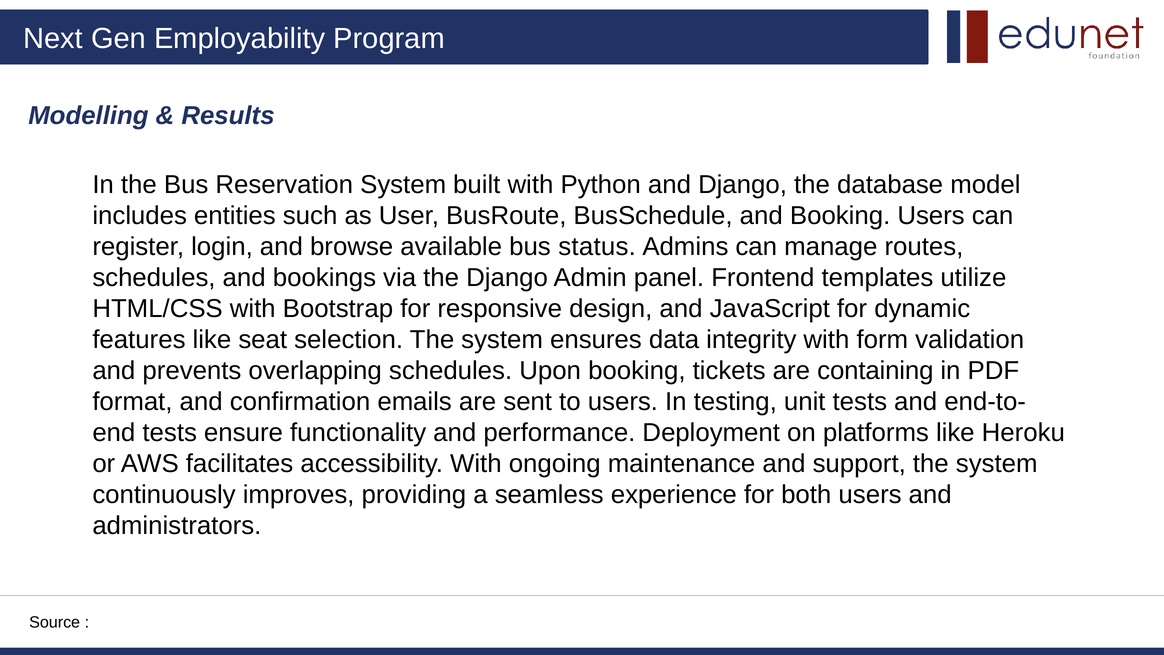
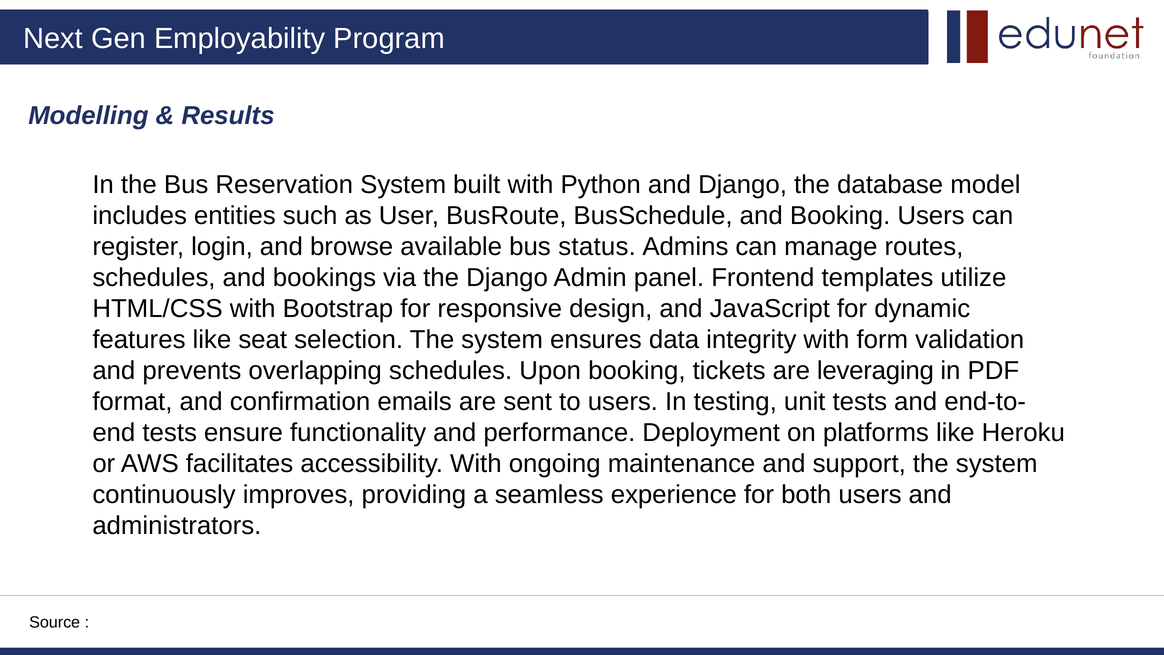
containing: containing -> leveraging (875, 371)
